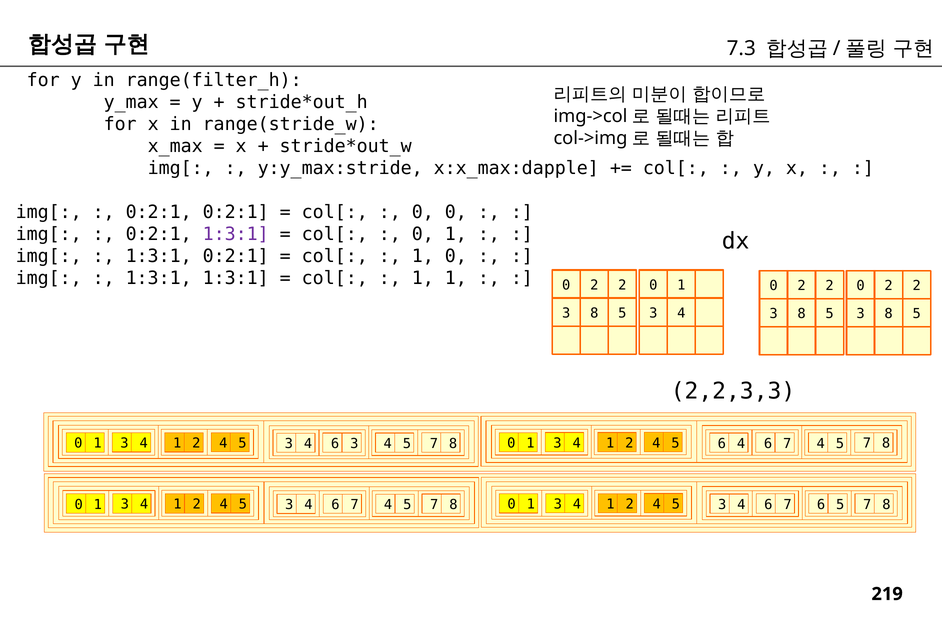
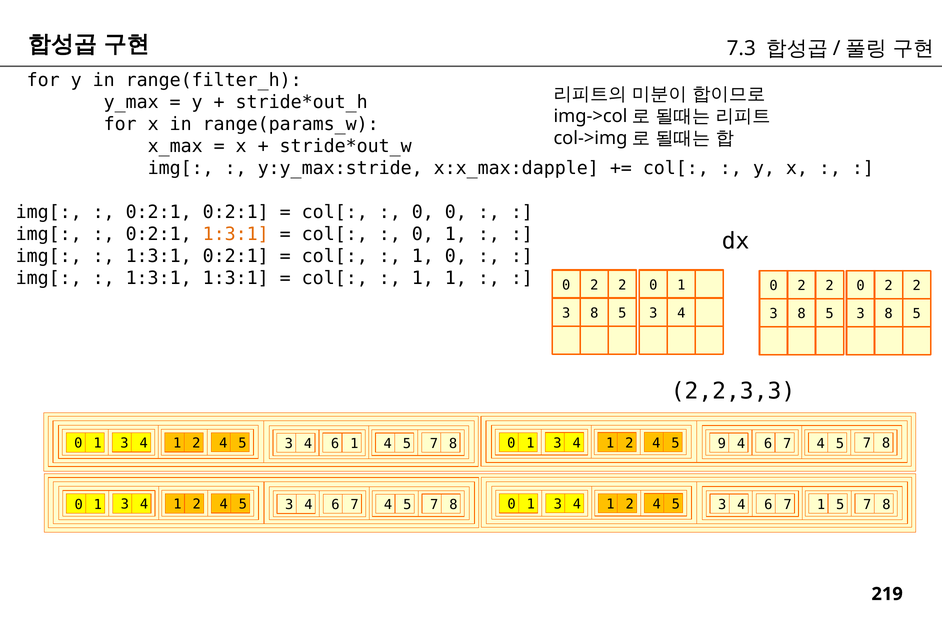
range(stride_w: range(stride_w -> range(params_w (291, 124)
1:3:1 colour: purple -> orange (236, 234)
5 6: 6 -> 9 (722, 443)
6 3: 3 -> 1 (354, 443)
7 6: 6 -> 1 (821, 504)
